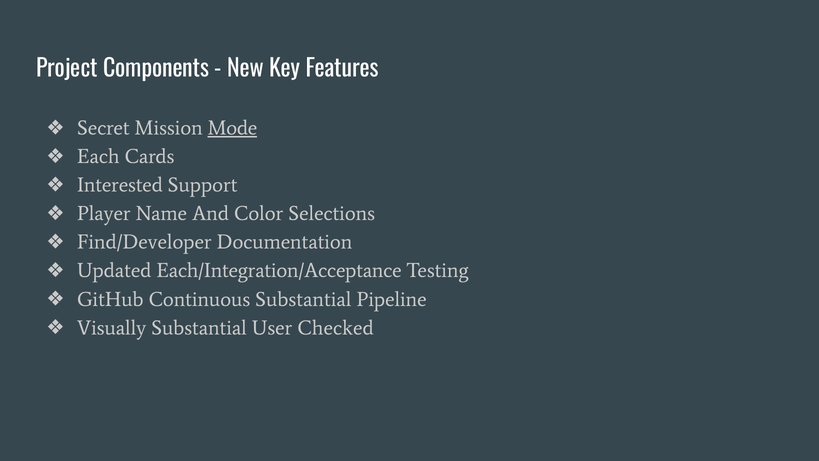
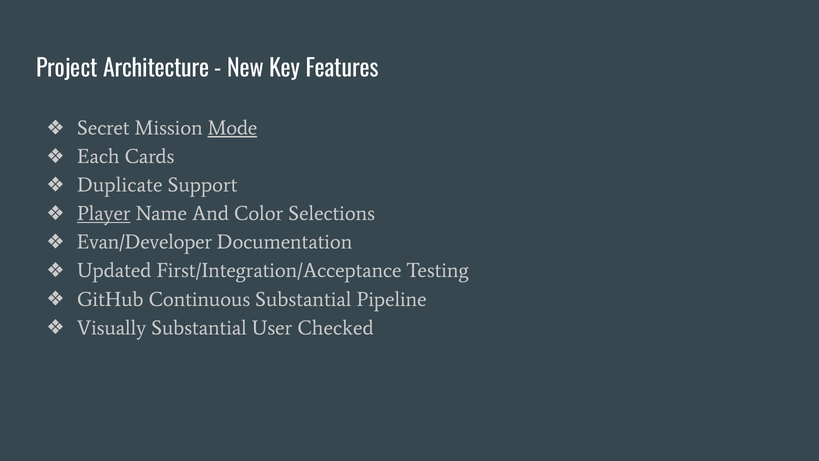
Components: Components -> Architecture (156, 69)
Interested: Interested -> Duplicate (120, 185)
Player underline: none -> present (104, 213)
Find/Developer: Find/Developer -> Evan/Developer (144, 242)
Each/Integration/Acceptance: Each/Integration/Acceptance -> First/Integration/Acceptance (279, 271)
